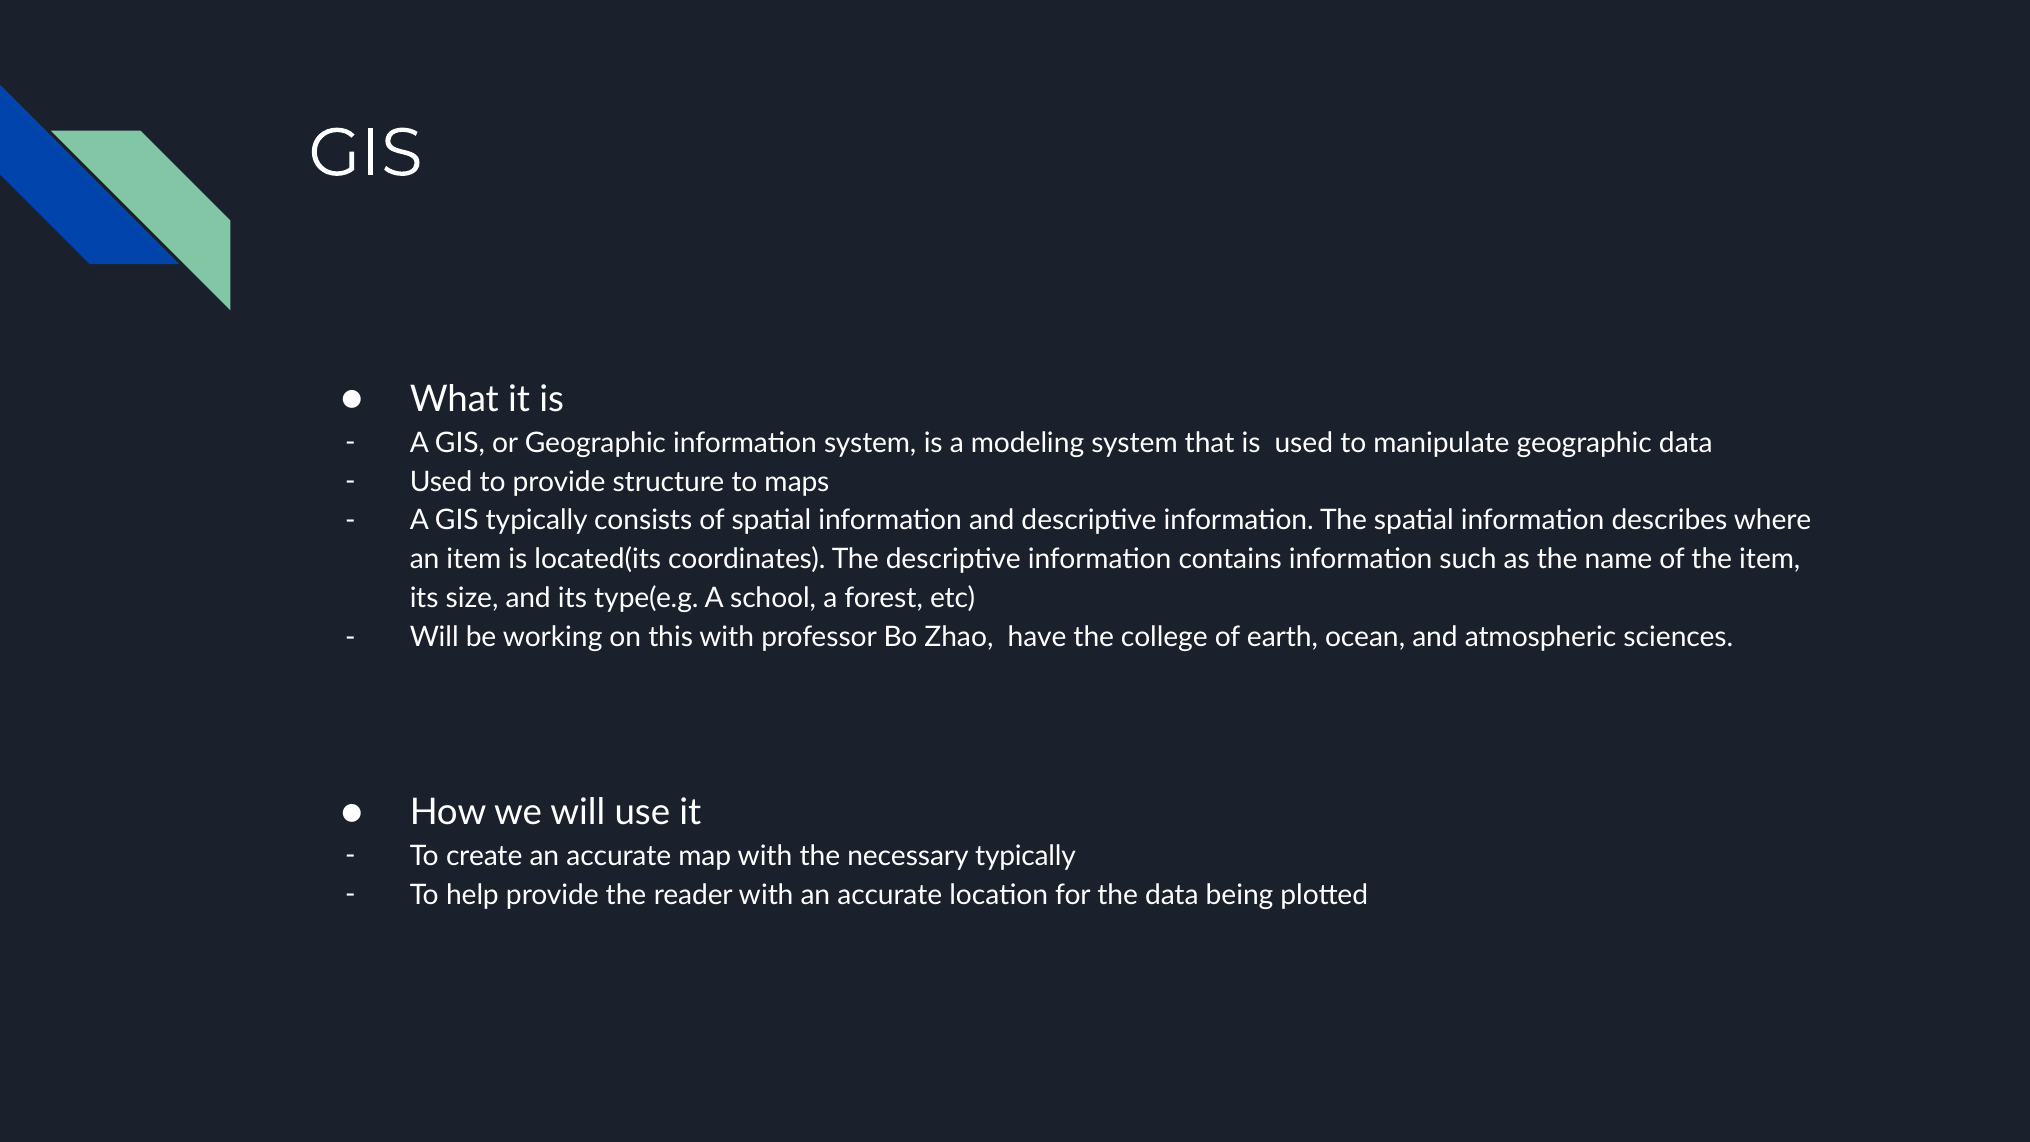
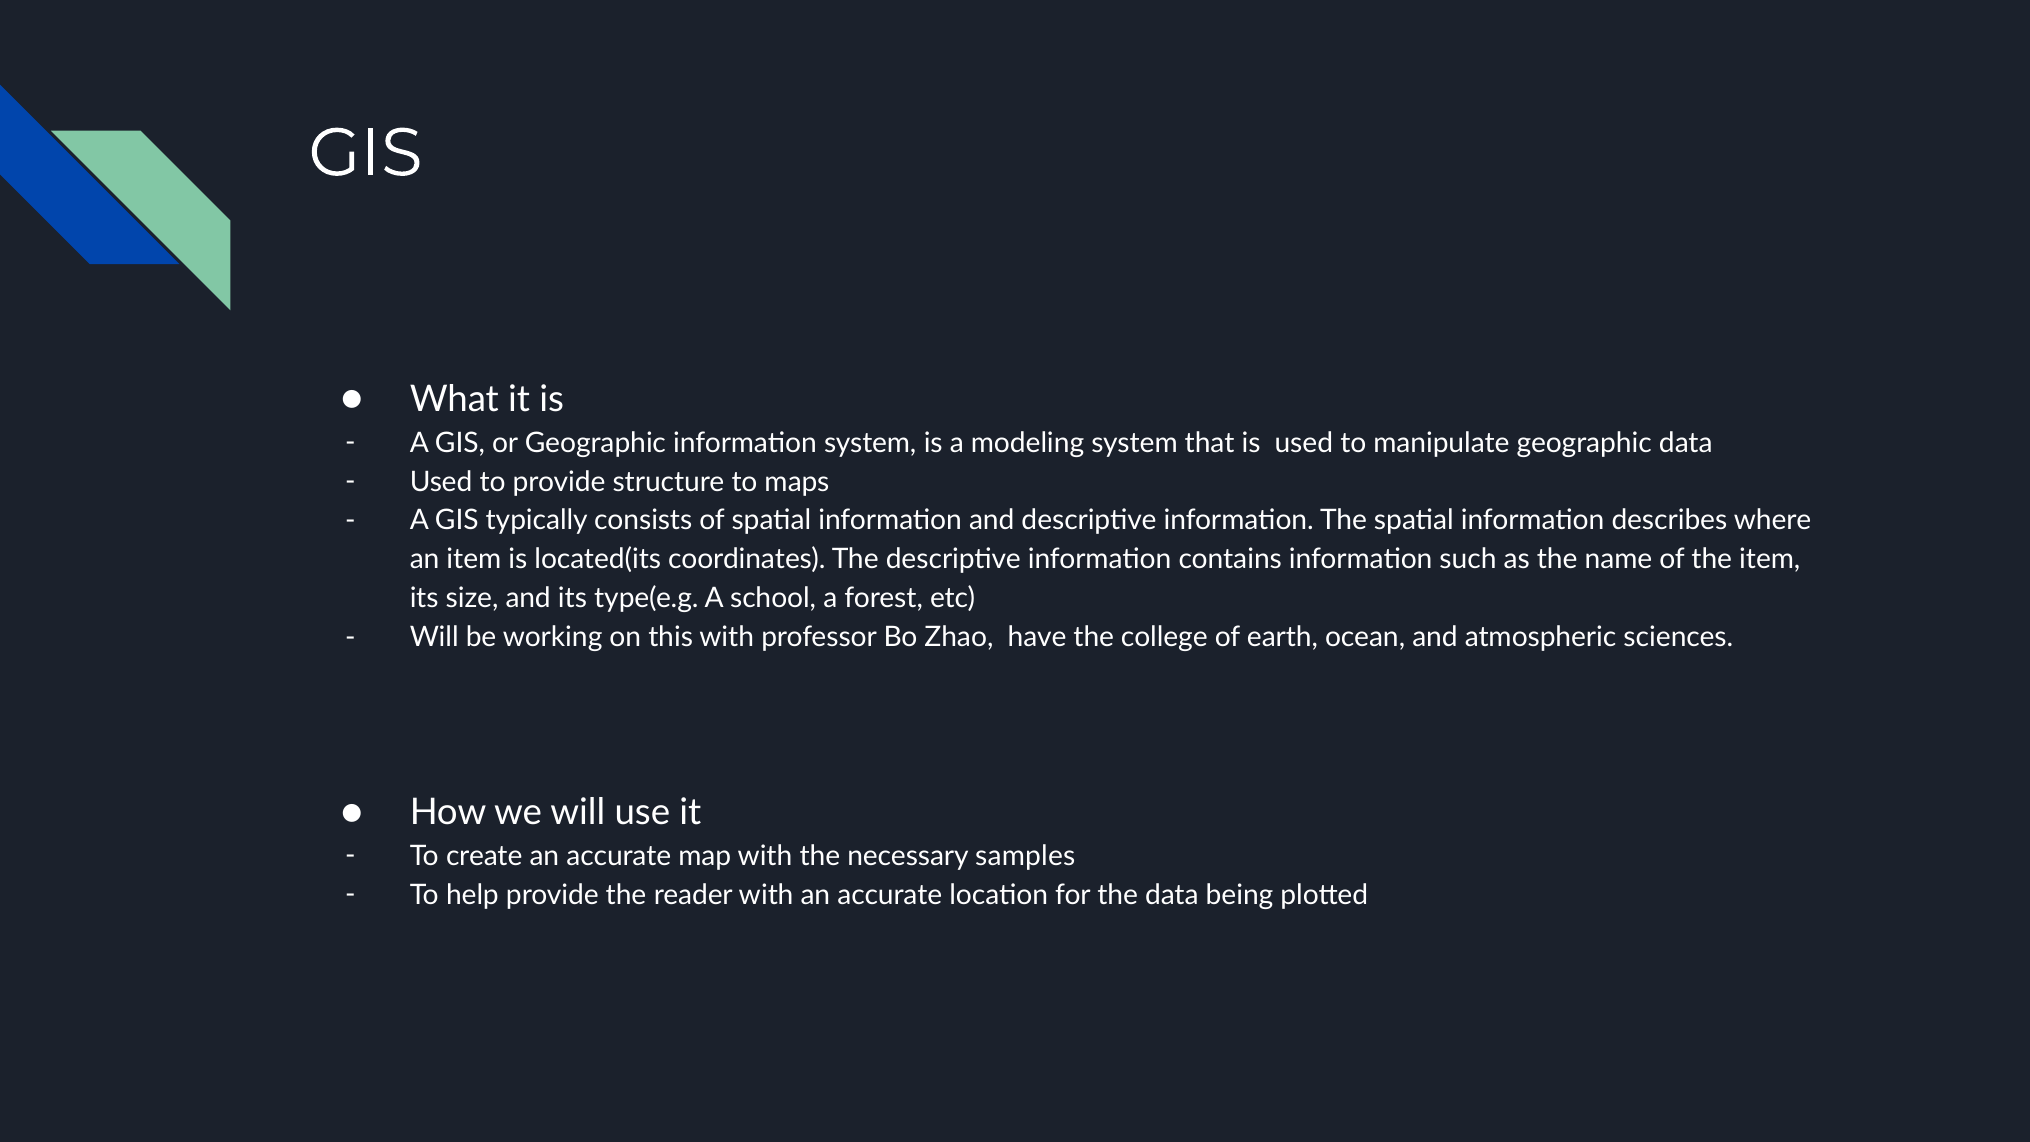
necessary typically: typically -> samples (1025, 856)
